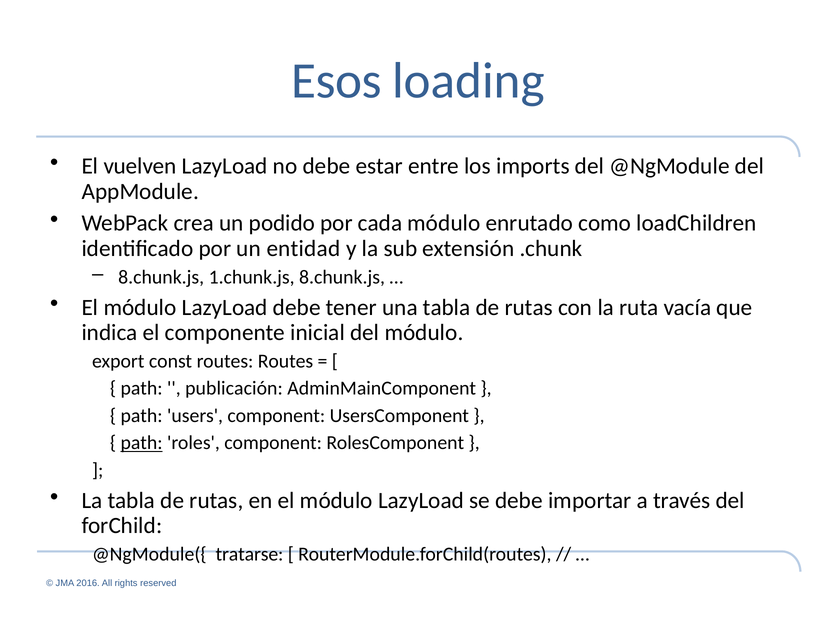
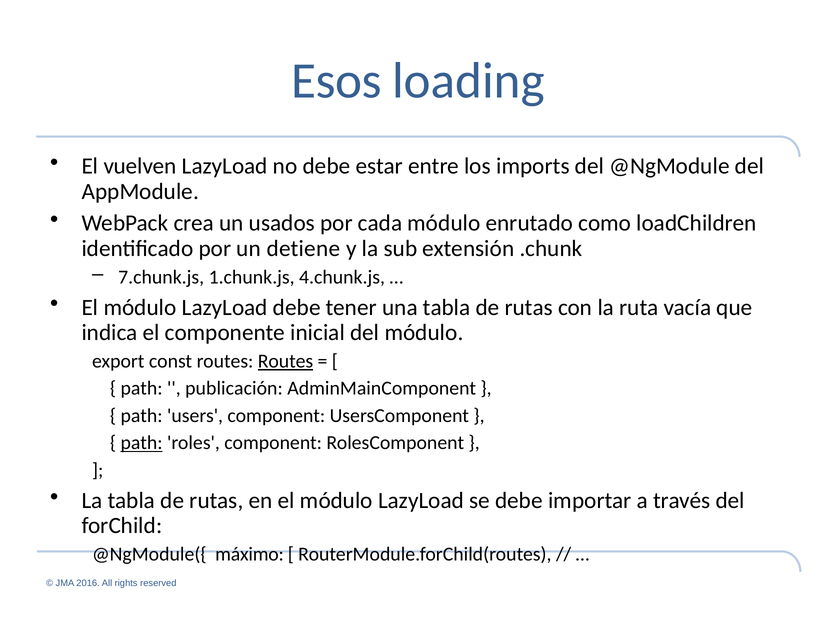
podido: podido -> usados (282, 223)
entidad: entidad -> detiene (303, 248)
8.chunk.js: 8.chunk.js -> 7.chunk.js (161, 277)
1.chunk.js 8.chunk.js: 8.chunk.js -> 4.chunk.js (342, 277)
Routes underline: none -> present (285, 361)
tratarse: tratarse -> máximo (250, 554)
